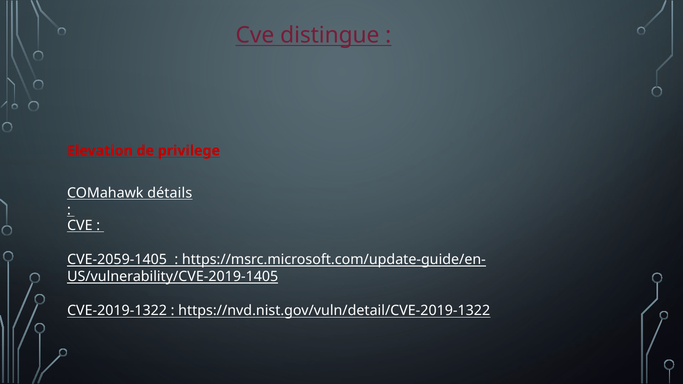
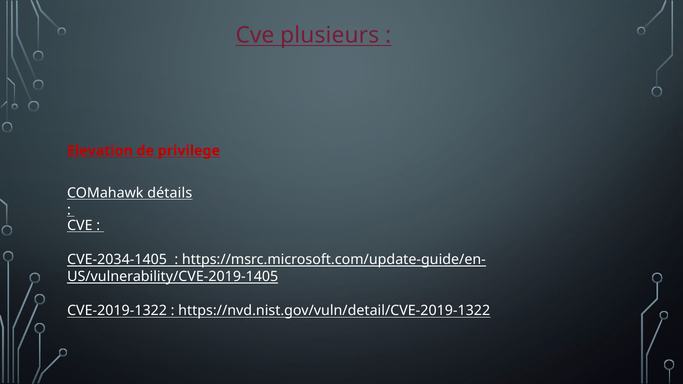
distingue: distingue -> plusieurs (330, 35)
CVE-2059-1405: CVE-2059-1405 -> CVE-2034-1405 (117, 260)
